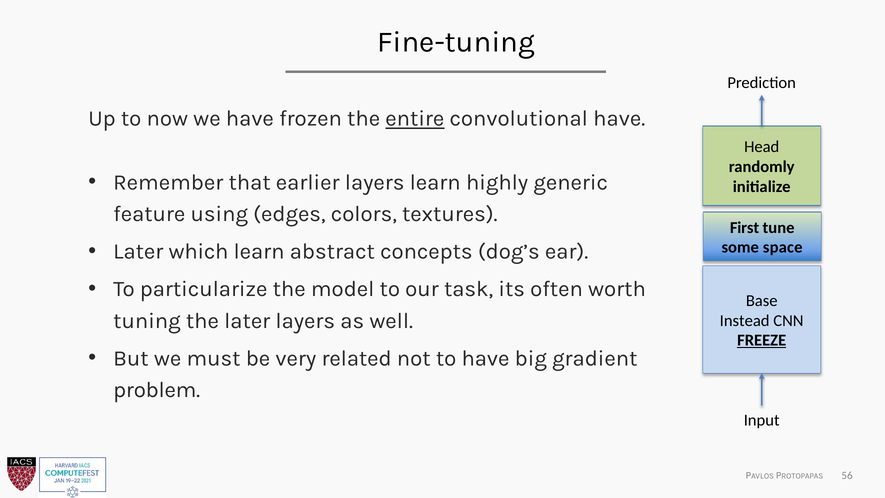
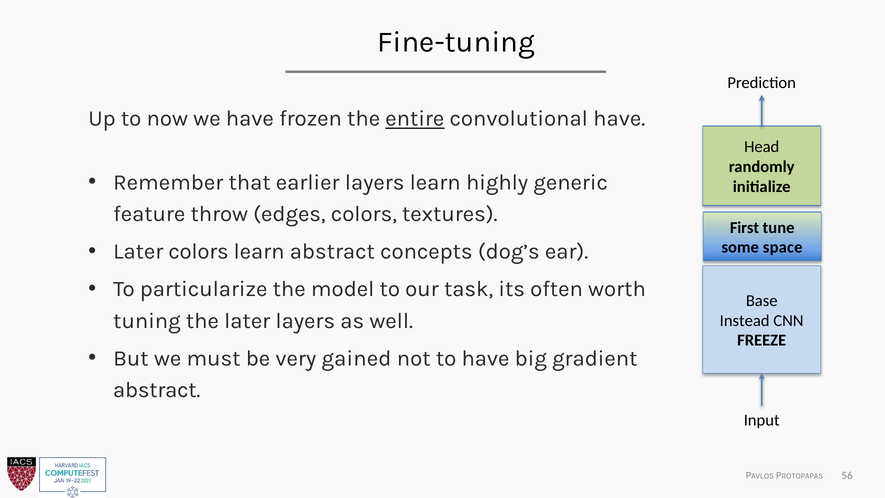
using: using -> throw (219, 214)
Later which: which -> colors (199, 251)
FREEZE underline: present -> none (762, 340)
related: related -> gained (356, 358)
problem: problem -> abstract (157, 390)
